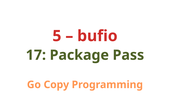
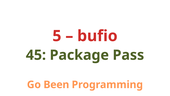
17: 17 -> 45 (36, 55)
Copy: Copy -> Been (56, 84)
